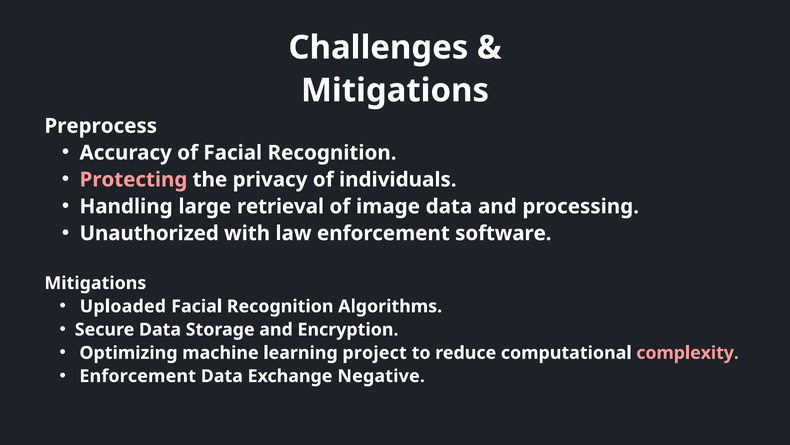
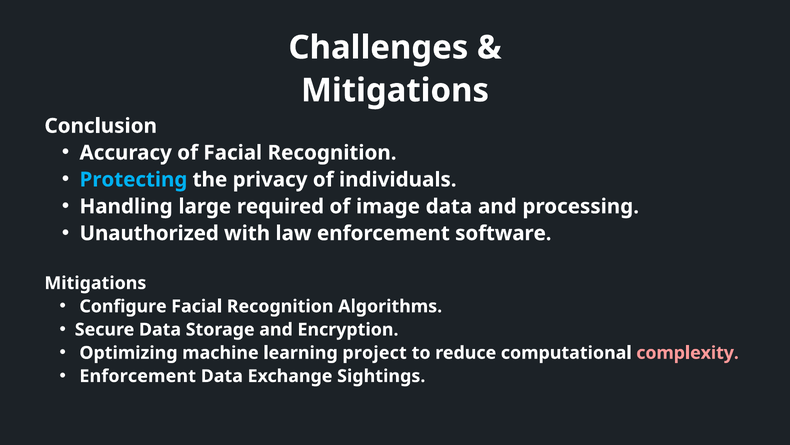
Preprocess: Preprocess -> Conclusion (101, 126)
Protecting colour: pink -> light blue (133, 179)
retrieval: retrieval -> required (280, 206)
Uploaded: Uploaded -> Configure (123, 306)
Negative: Negative -> Sightings (381, 376)
